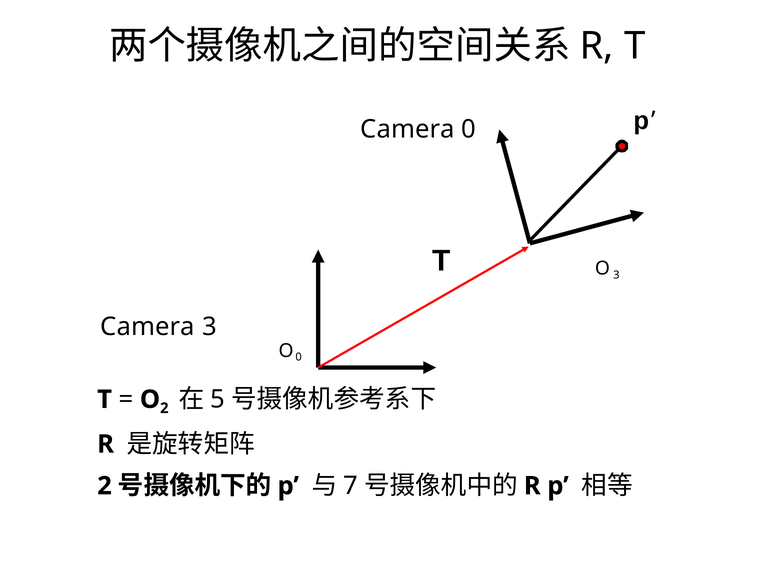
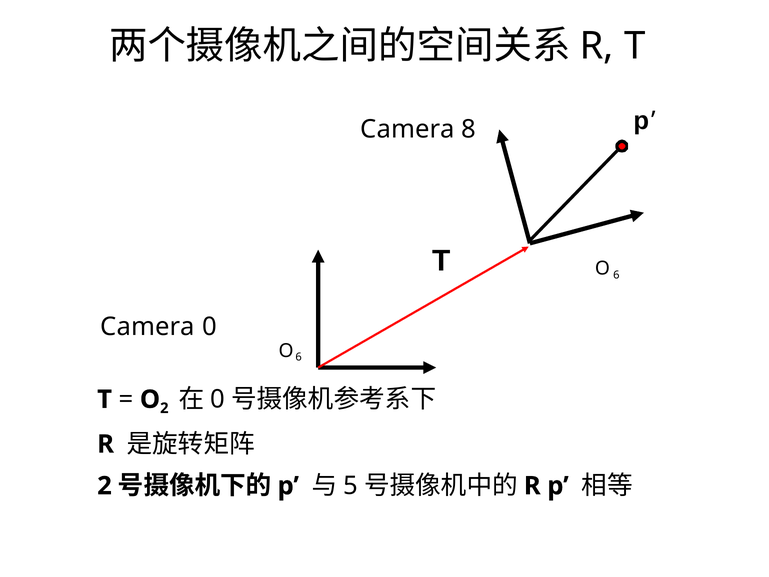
Camera 0: 0 -> 8 (469, 129)
3: 3 -> 6 (616, 275)
Camera 3: 3 -> 0 (209, 327)
0: 0 -> 6 (299, 357)
5: 5 -> 0 (218, 399)
7: 7 -> 5 (351, 486)
